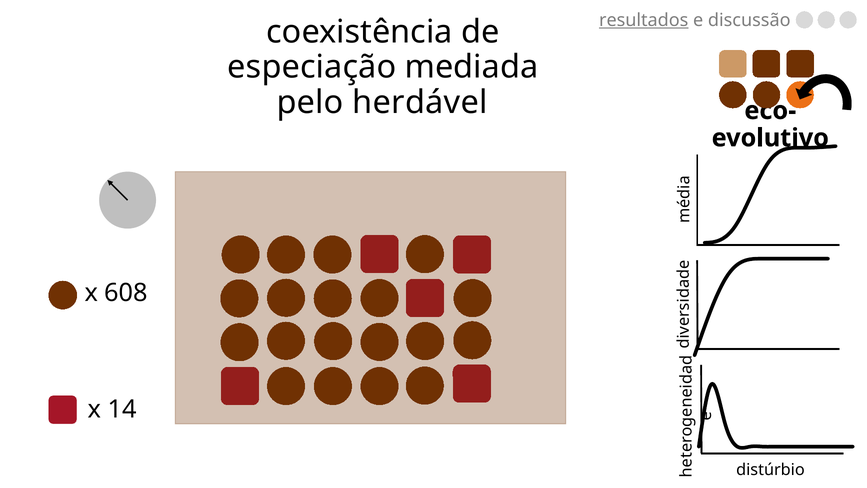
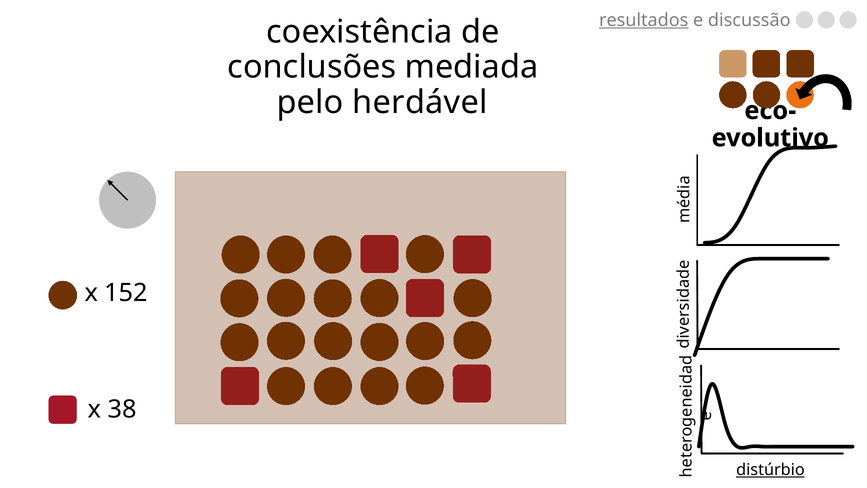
especiação: especiação -> conclusões (312, 67)
608: 608 -> 152 (126, 293)
14: 14 -> 38 (122, 409)
distúrbio underline: none -> present (770, 470)
